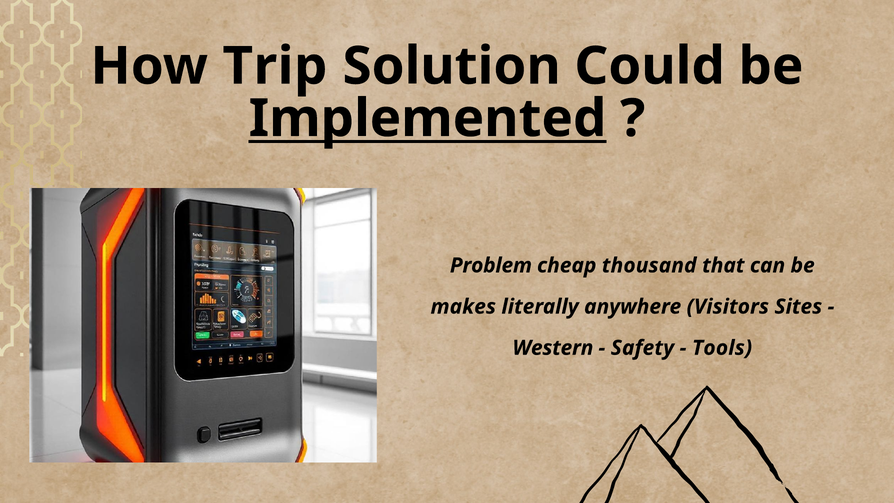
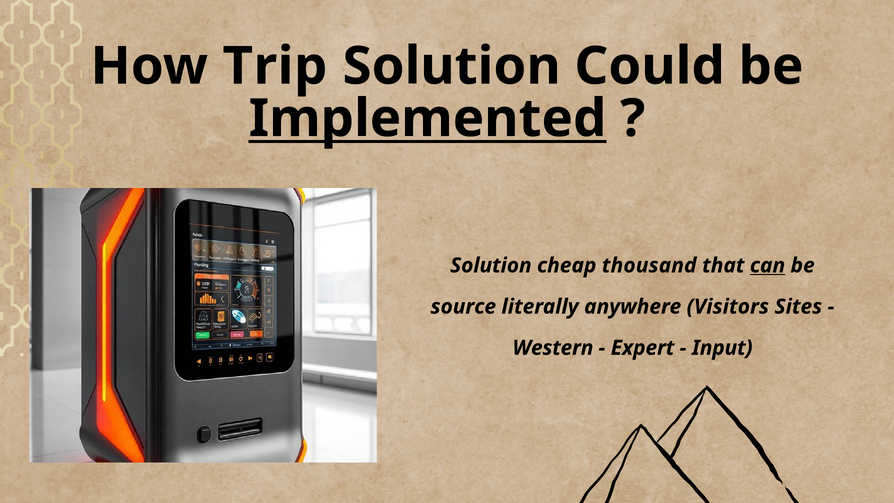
Problem: Problem -> Solution (491, 265)
can underline: none -> present (768, 265)
makes: makes -> source (463, 307)
Safety: Safety -> Expert (643, 348)
Tools: Tools -> Input (722, 348)
